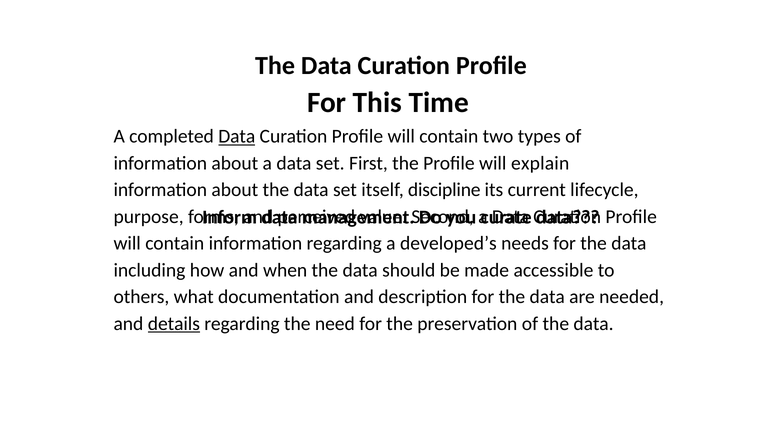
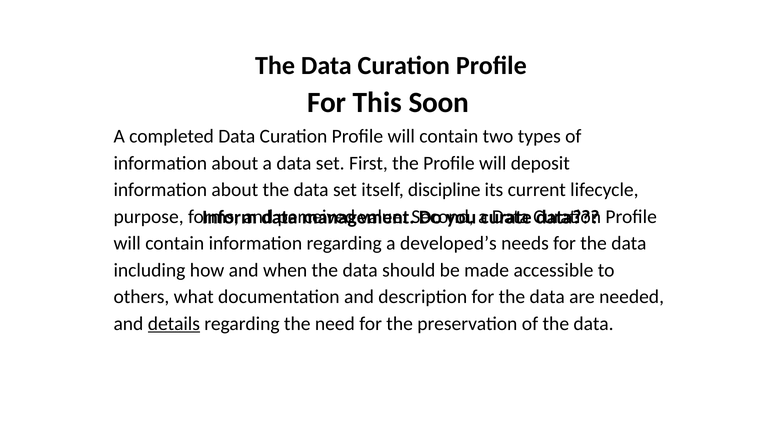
Time: Time -> Soon (439, 102)
Data underline: present -> none (237, 136)
explain: explain -> deposit (540, 163)
